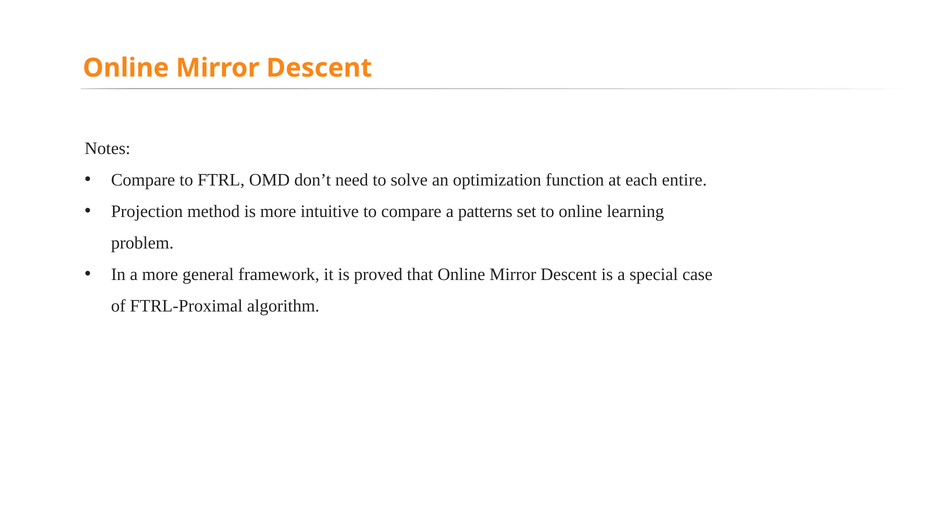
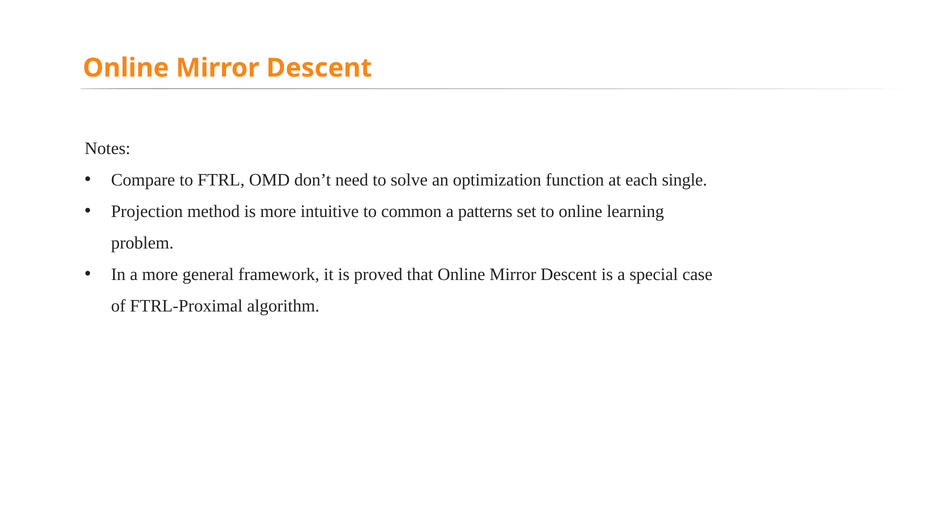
entire: entire -> single (685, 180)
to compare: compare -> common (411, 212)
